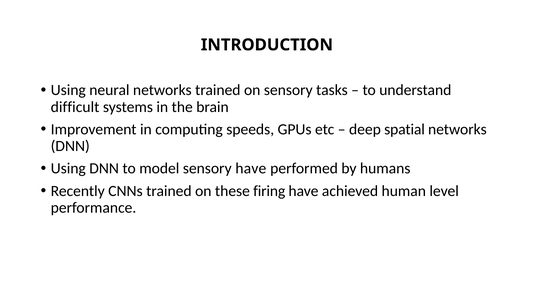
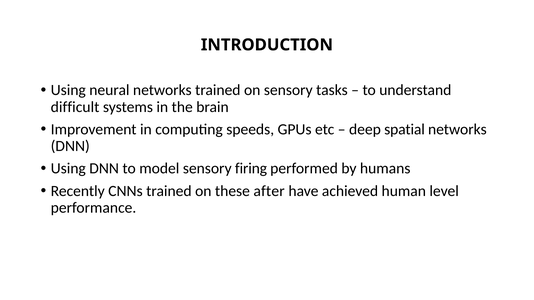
sensory have: have -> firing (251, 169)
firing: firing -> after (269, 191)
